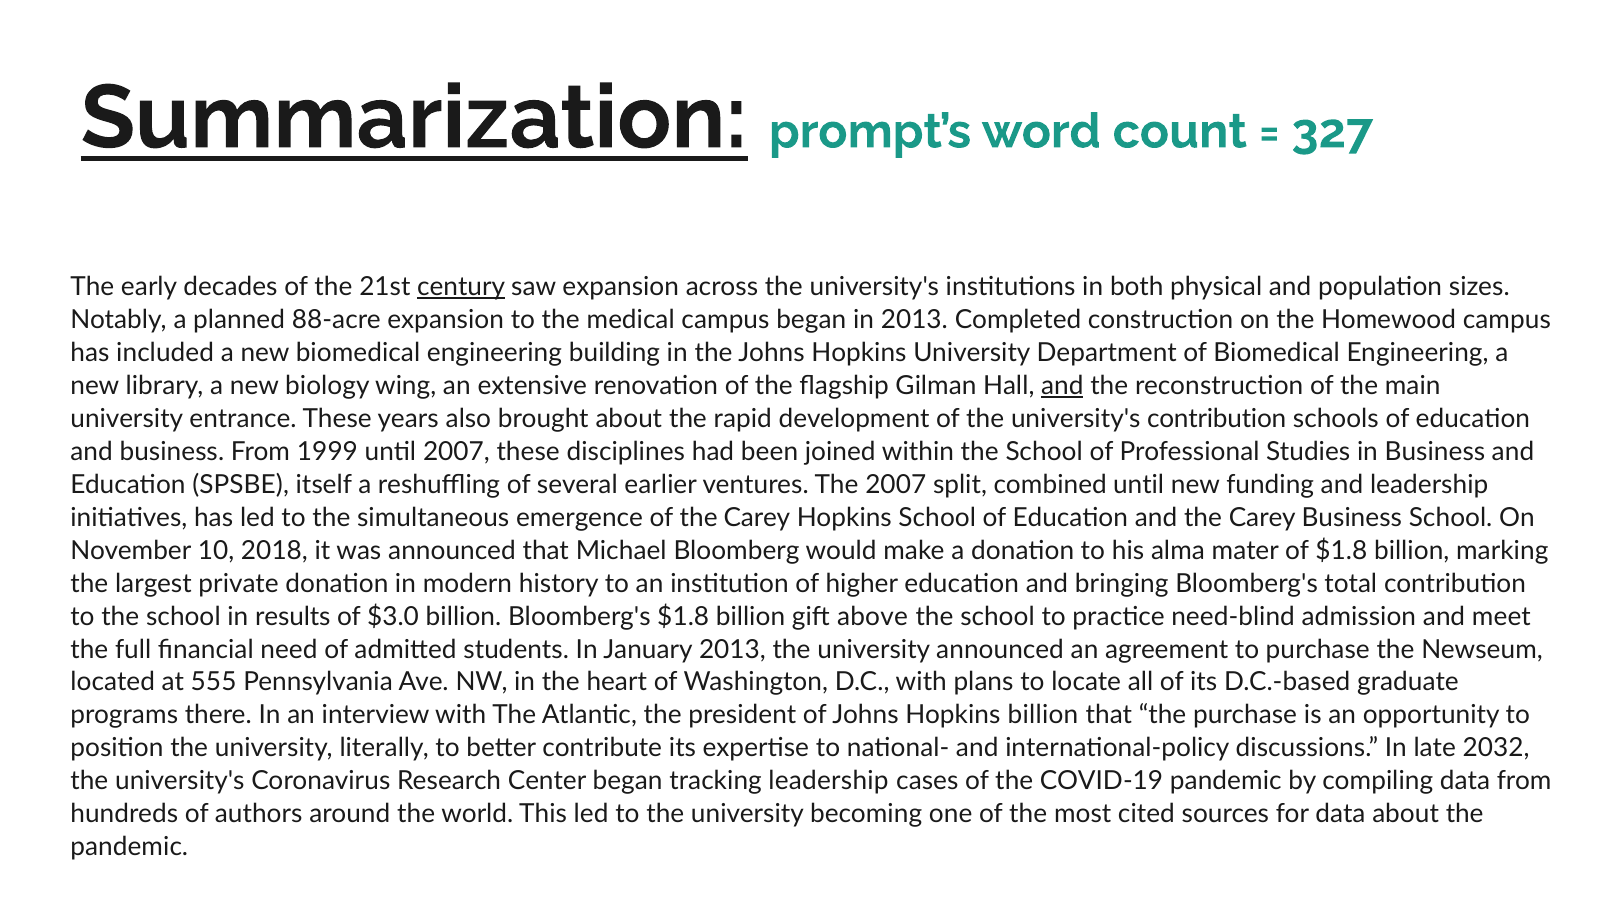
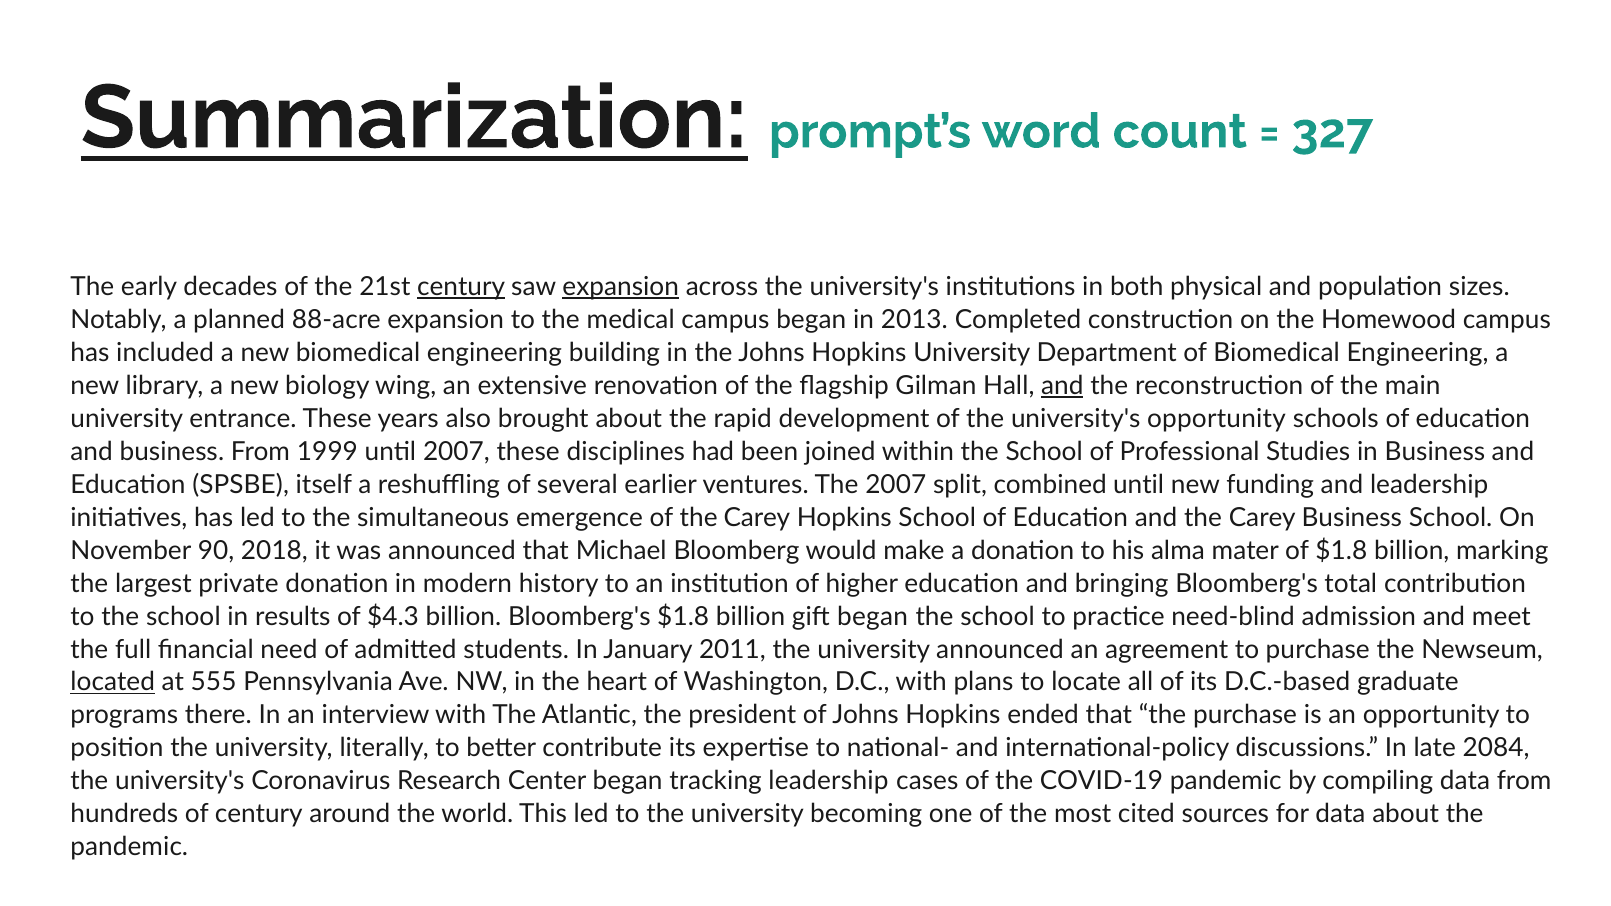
expansion underline: none -> present (621, 287)
university's contribution: contribution -> opportunity (1216, 419)
10: 10 -> 90 (216, 551)
$3.0: $3.0 -> $4.3 (393, 617)
gift above: above -> began (872, 617)
January 2013: 2013 -> 2011 (732, 650)
located underline: none -> present (113, 682)
Hopkins billion: billion -> ended (1043, 715)
2032: 2032 -> 2084 (1496, 748)
of authors: authors -> century (259, 814)
